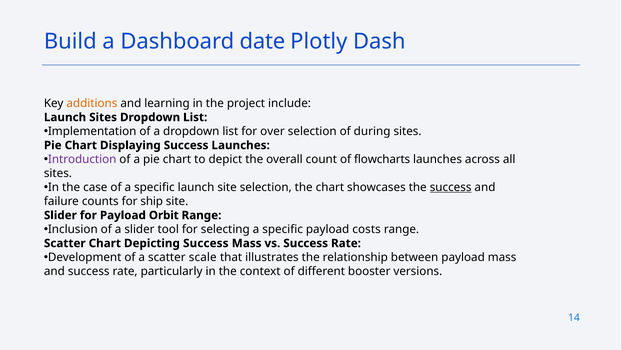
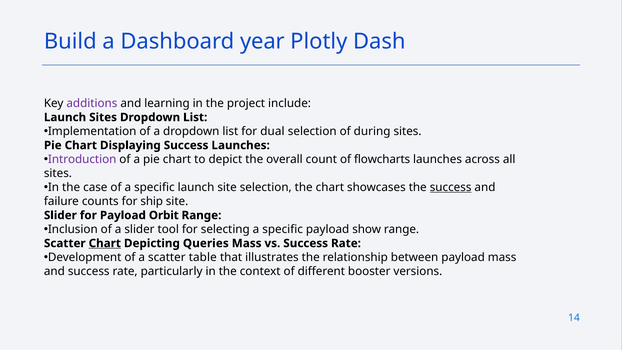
date: date -> year (262, 42)
additions colour: orange -> purple (92, 103)
over: over -> dual (272, 131)
costs: costs -> show (367, 229)
Chart underline: none -> present (105, 243)
Depicting Success: Success -> Queries (206, 243)
scale: scale -> table (203, 257)
